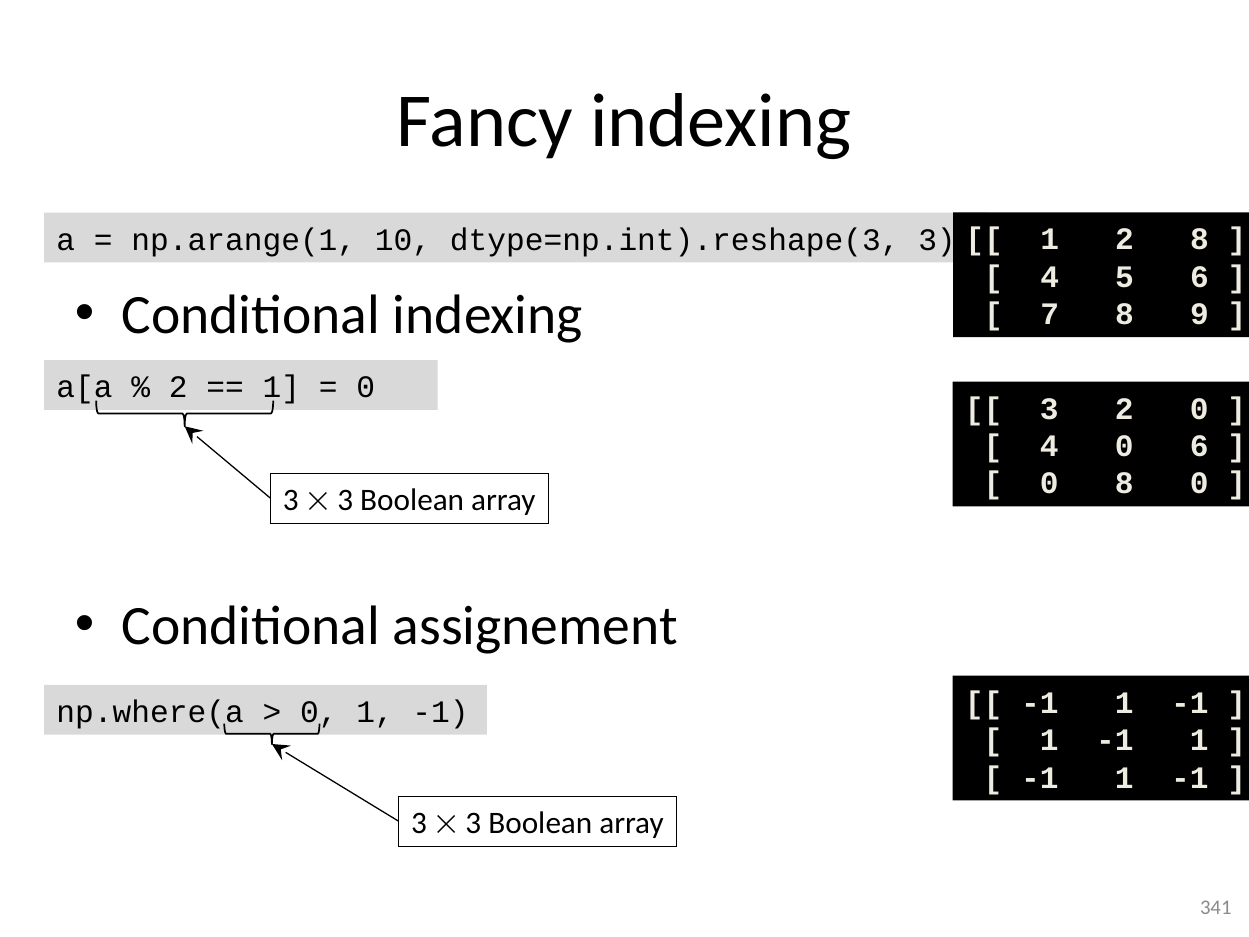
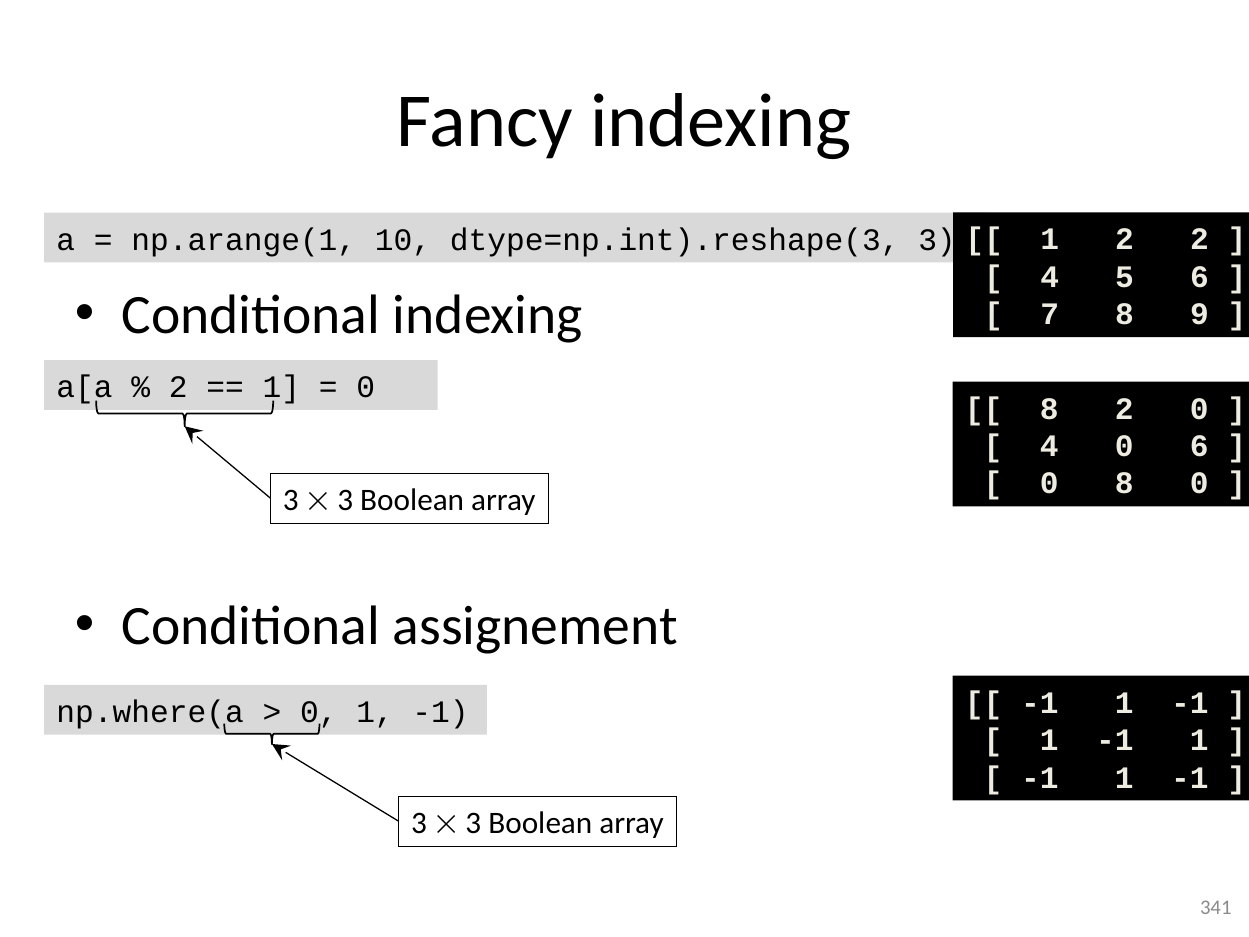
2 8: 8 -> 2 (1200, 239)
3: 3 -> 8 (1049, 409)
